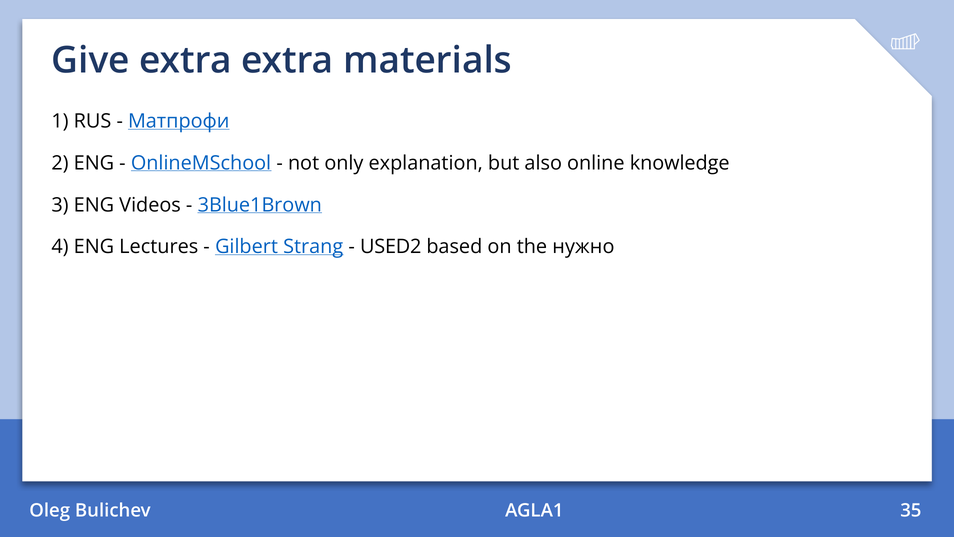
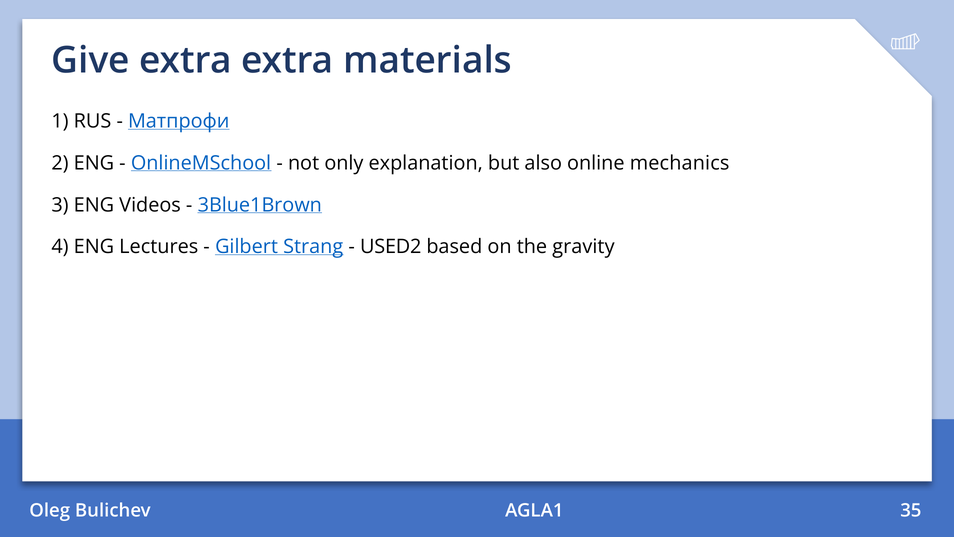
knowledge: knowledge -> mechanics (680, 163)
нужно: нужно -> gravity (583, 247)
